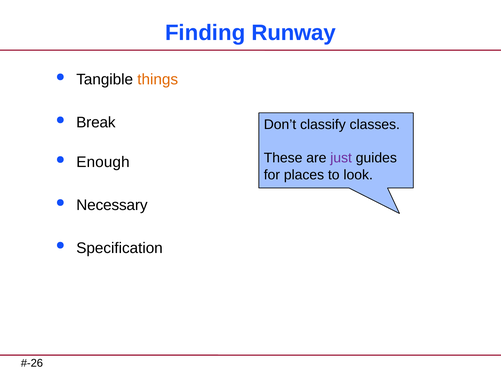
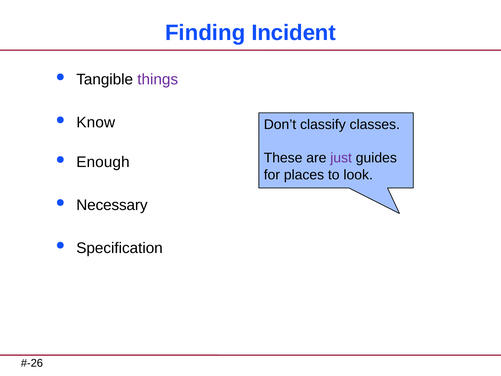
Runway: Runway -> Incident (294, 33)
things colour: orange -> purple (158, 79)
Break: Break -> Know (96, 122)
